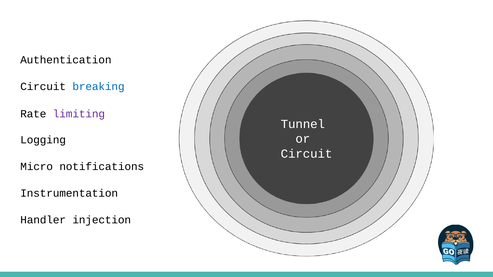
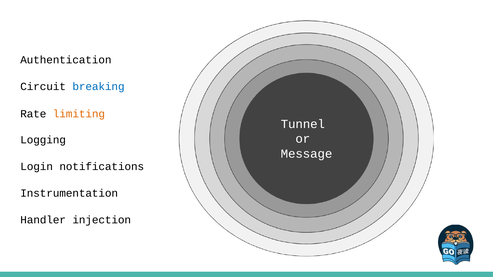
limiting colour: purple -> orange (79, 114)
Circuit: Circuit -> Message (307, 154)
Micro: Micro -> Login (37, 167)
